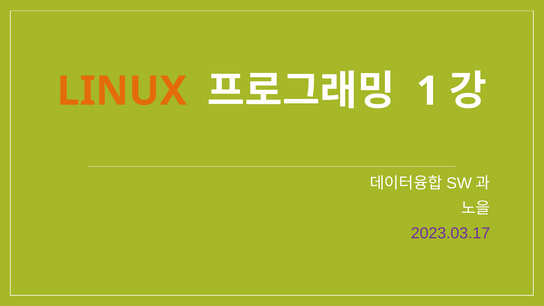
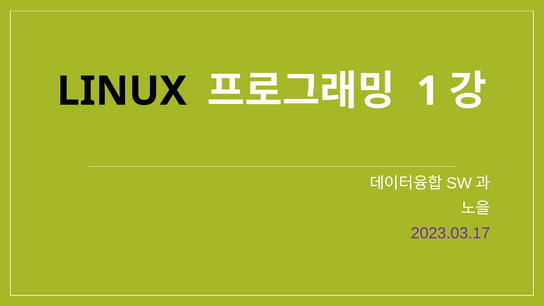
LINUX colour: orange -> black (122, 91)
